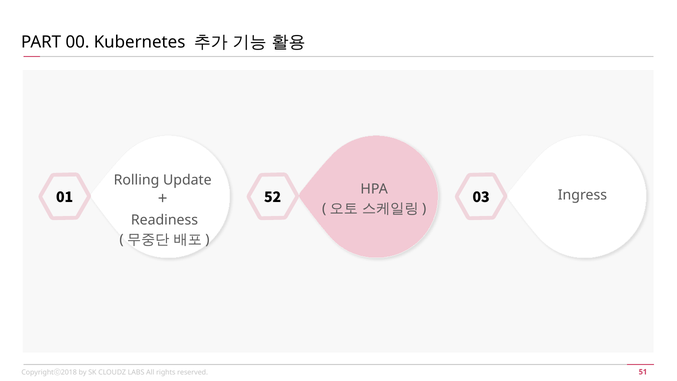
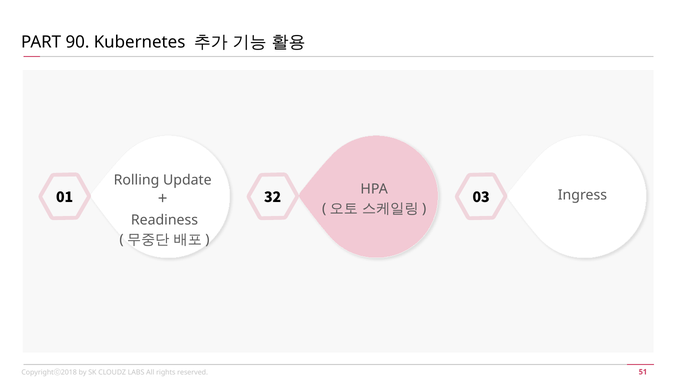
00: 00 -> 90 (77, 42)
52: 52 -> 32 (273, 197)
